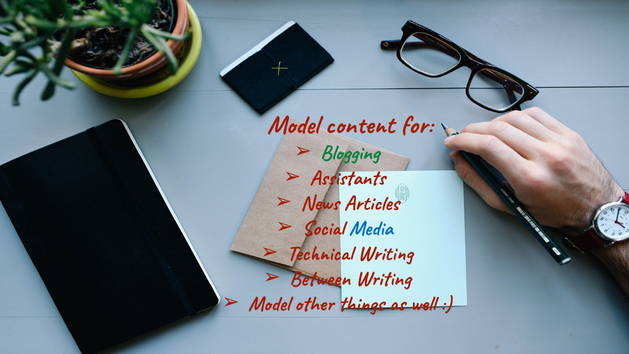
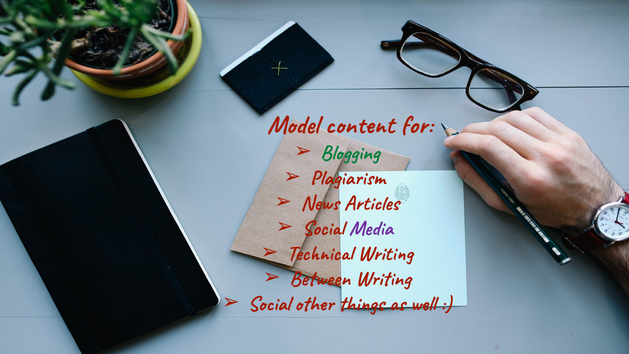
Assistants: Assistants -> Plagiarism (347, 178)
Media colour: blue -> purple (371, 228)
Model: Model -> Social (269, 303)
